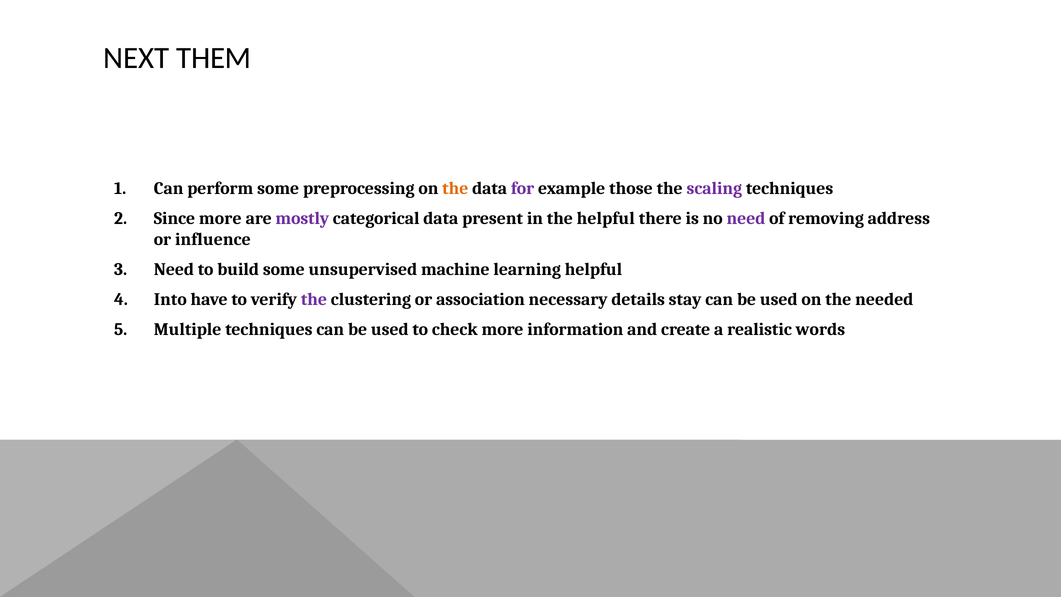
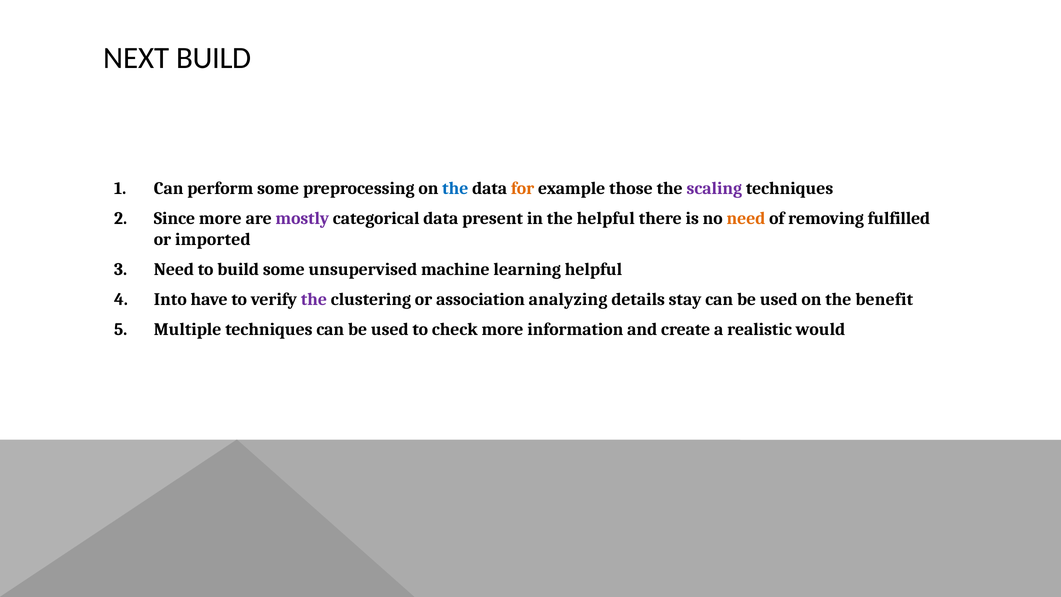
NEXT THEM: THEM -> BUILD (214, 58)
the colour: orange -> blue (455, 188)
for colour: purple -> orange (523, 188)
need colour: purple -> orange (746, 218)
address: address -> fulfilled (899, 218)
influence: influence -> imported (213, 239)
necessary: necessary -> analyzing (568, 299)
needed: needed -> benefit (884, 299)
words: words -> would (820, 330)
